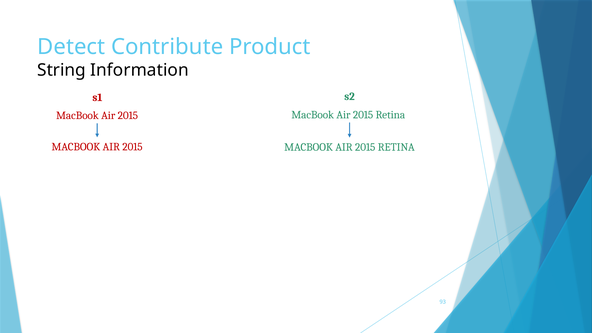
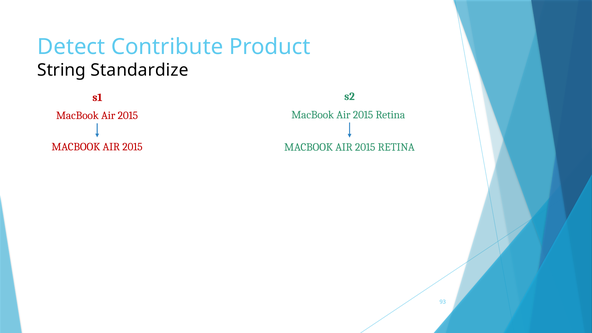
Information: Information -> Standardize (140, 70)
